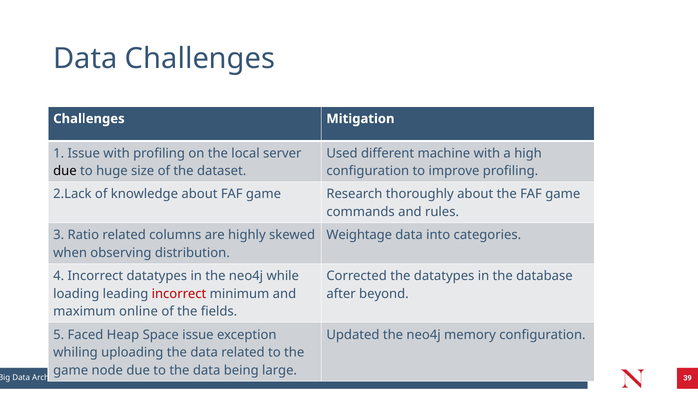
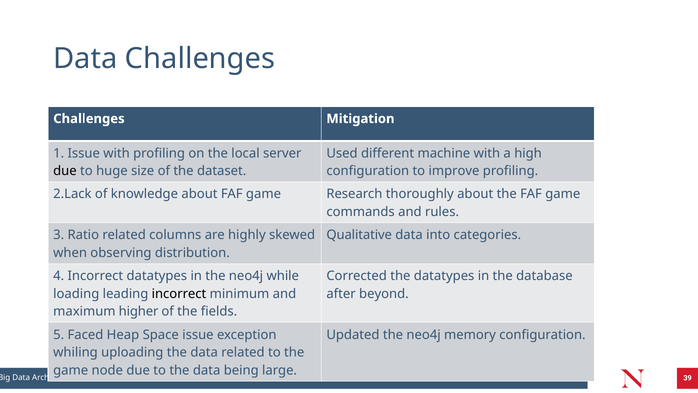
Weightage: Weightage -> Qualitative (359, 235)
incorrect colour: red -> black (179, 293)
online: online -> higher (139, 311)
